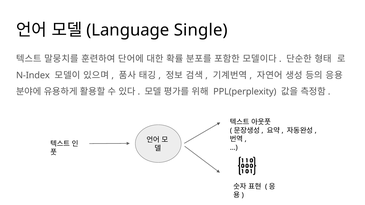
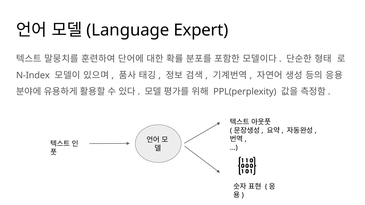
Single: Single -> Expert (201, 30)
